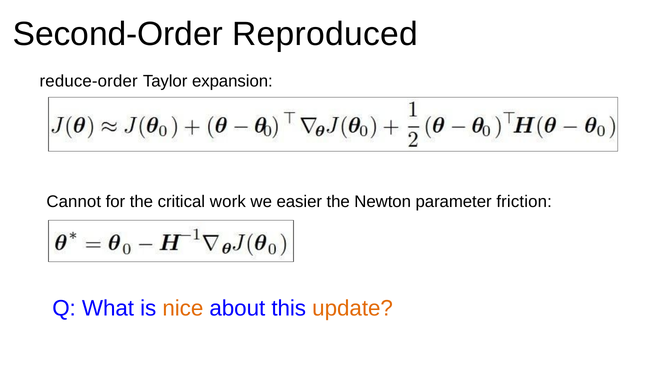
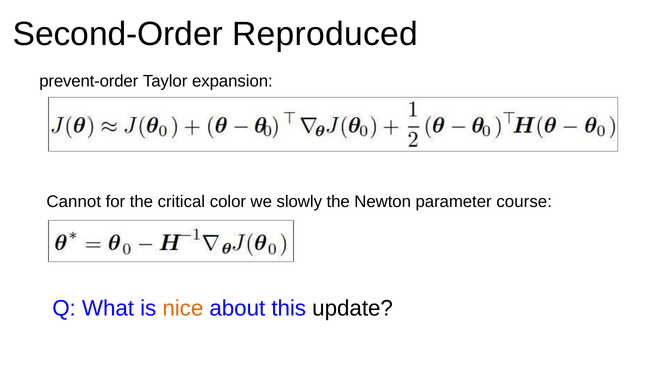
reduce-order: reduce-order -> prevent-order (89, 81)
work: work -> color (228, 202)
easier: easier -> slowly (299, 202)
friction: friction -> course (524, 202)
update colour: orange -> black (353, 308)
